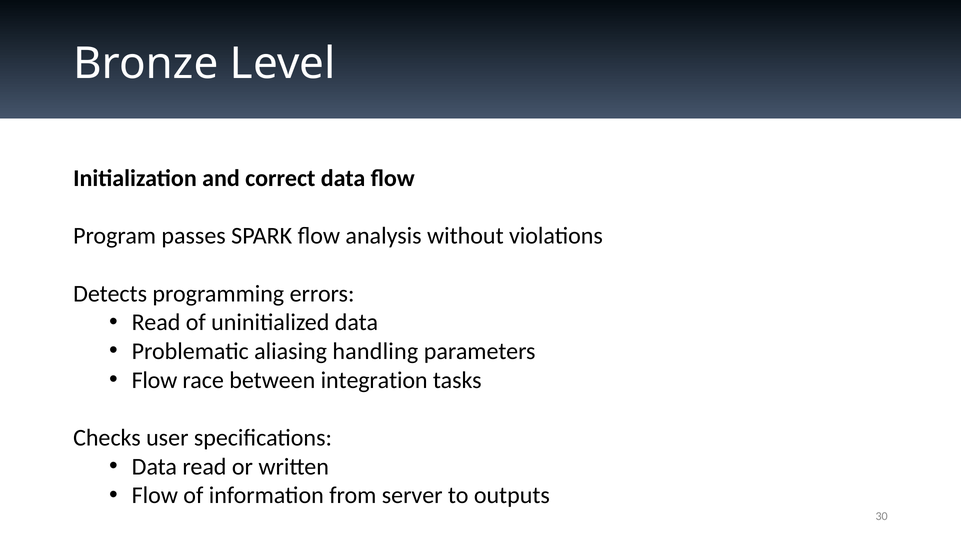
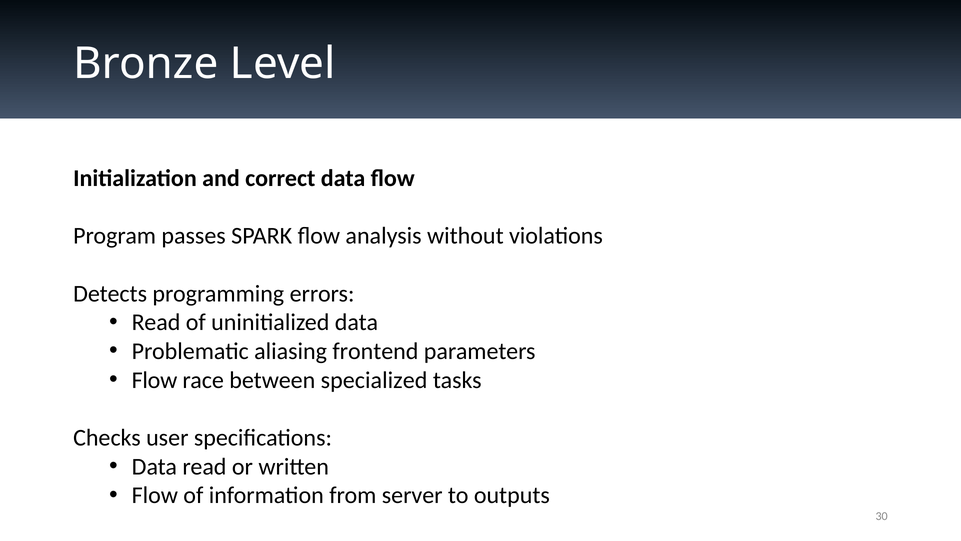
handling: handling -> frontend (375, 351)
integration: integration -> specialized (374, 380)
